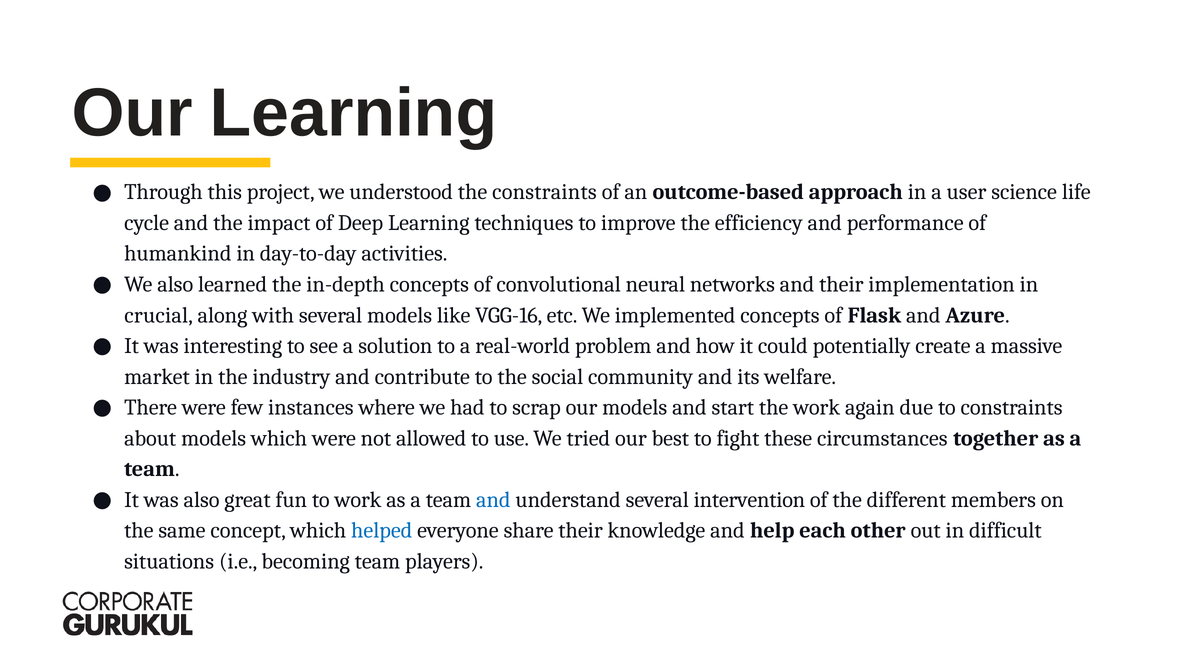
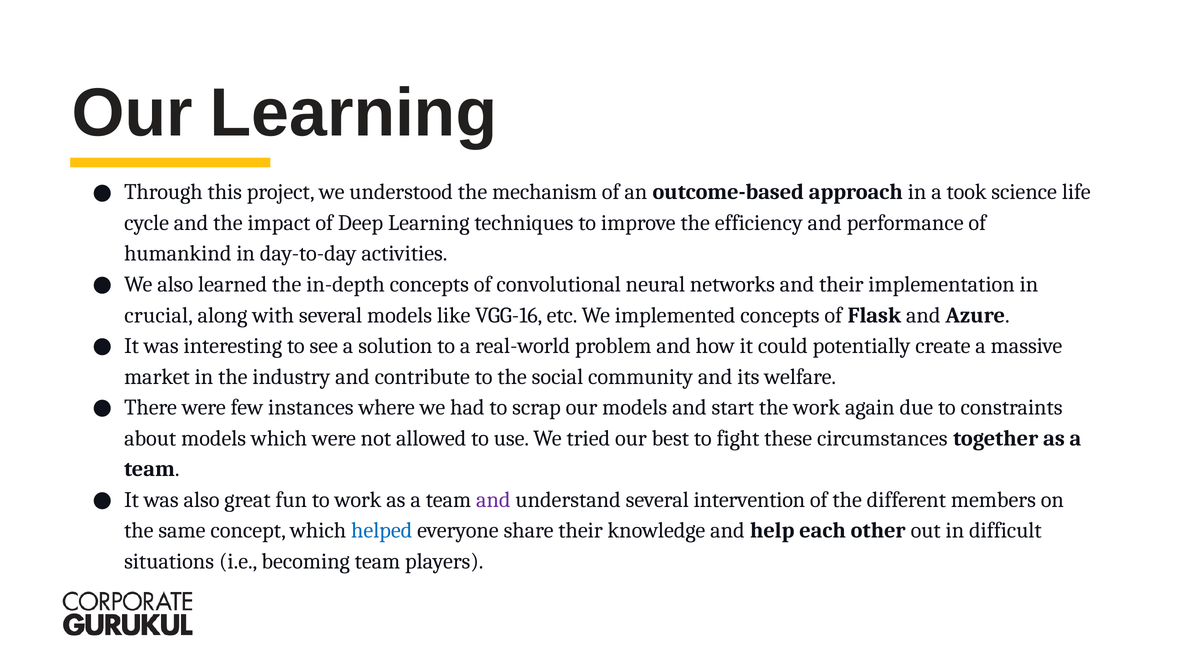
the constraints: constraints -> mechanism (545, 192)
user: user -> took (967, 192)
and colour: blue -> purple (493, 500)
